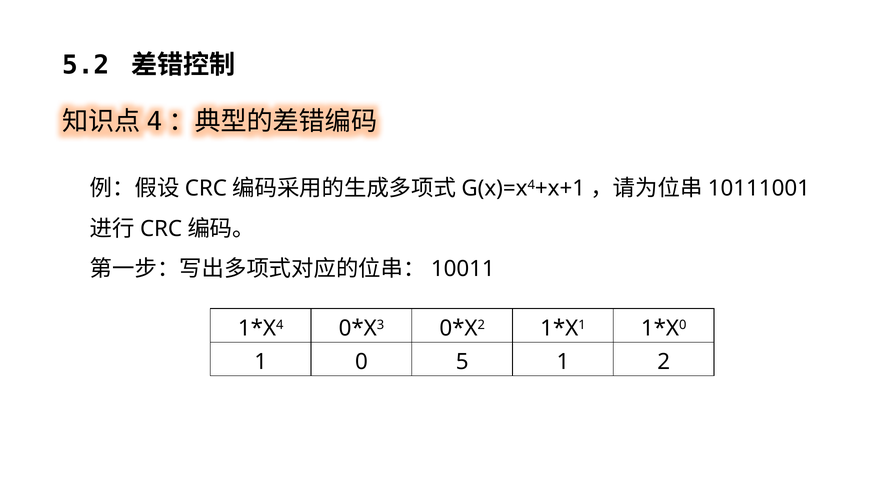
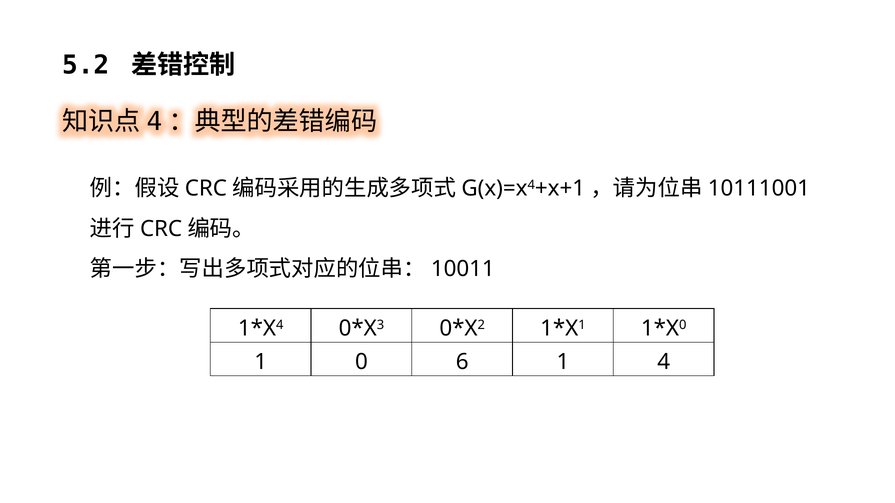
5: 5 -> 6 (462, 362)
2: 2 -> 4 (664, 362)
